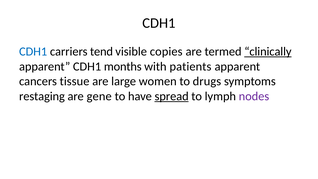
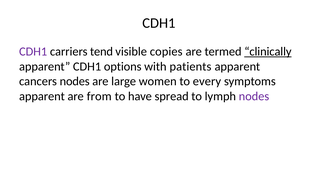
CDH1 colour: blue -> purple (33, 52)
months: months -> options (123, 66)
cancers tissue: tissue -> nodes (75, 81)
drugs: drugs -> every (207, 81)
restaging: restaging -> apparent (42, 96)
gene: gene -> from (99, 96)
spread underline: present -> none (172, 96)
